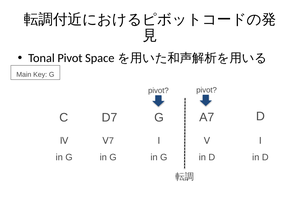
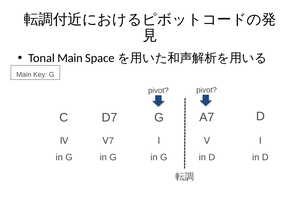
Tonal Pivot: Pivot -> Main (70, 58)
